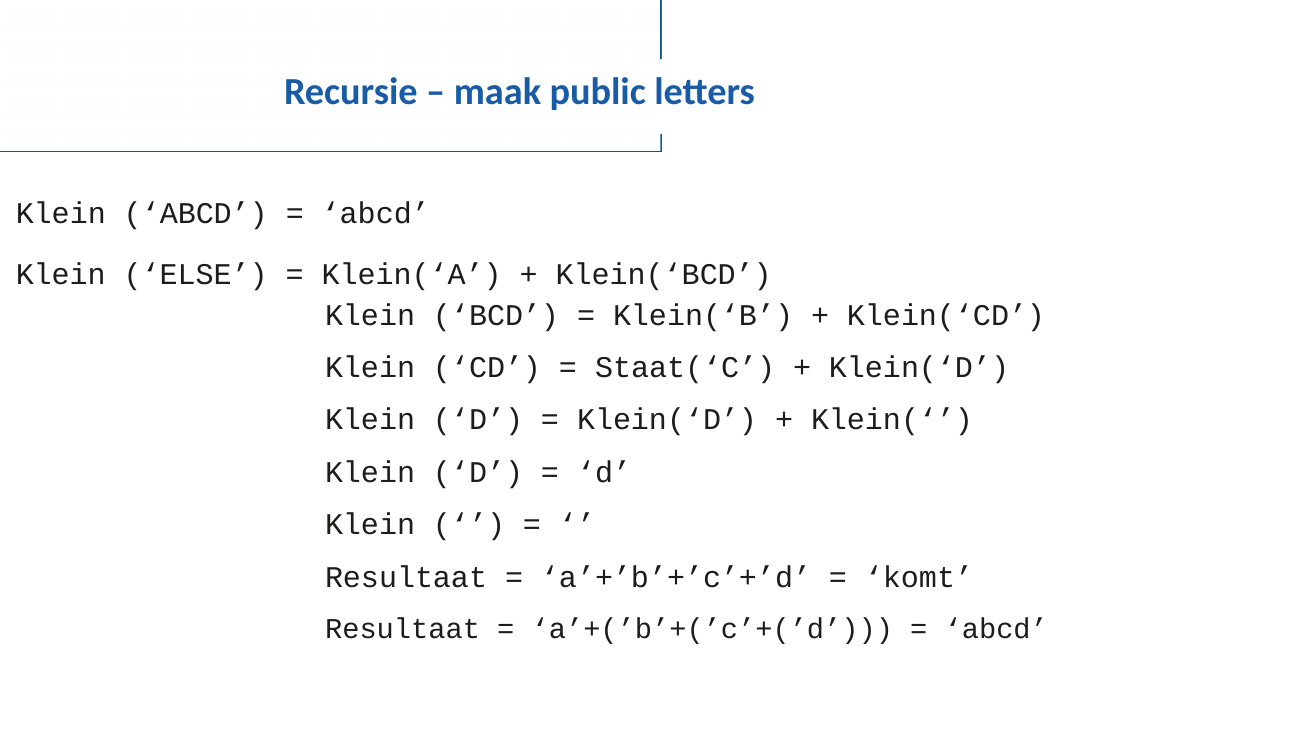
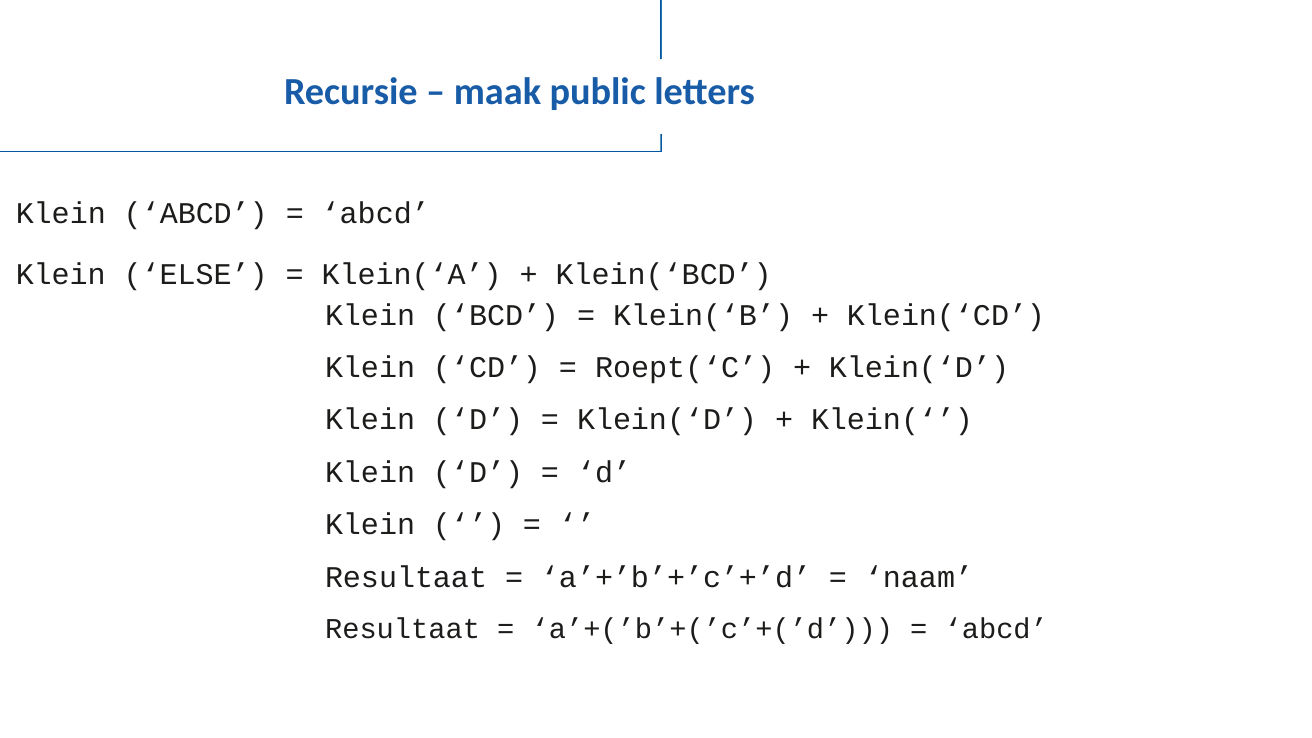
Staat(‘C: Staat(‘C -> Roept(‘C (685, 368)
komt: komt -> naam (919, 577)
